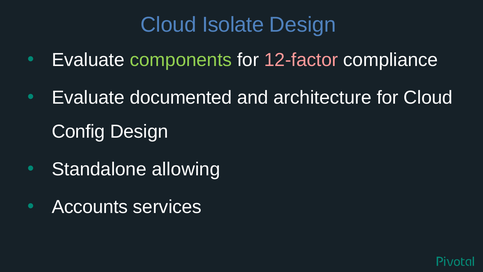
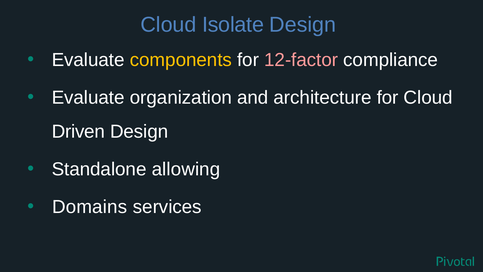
components colour: light green -> yellow (181, 60)
documented: documented -> organization (181, 98)
Config: Config -> Driven (78, 131)
Accounts: Accounts -> Domains (90, 207)
